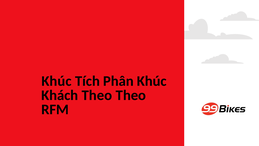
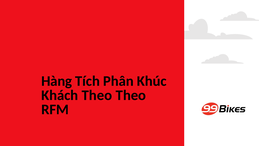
Khúc: Khúc -> Hàng (57, 81)
